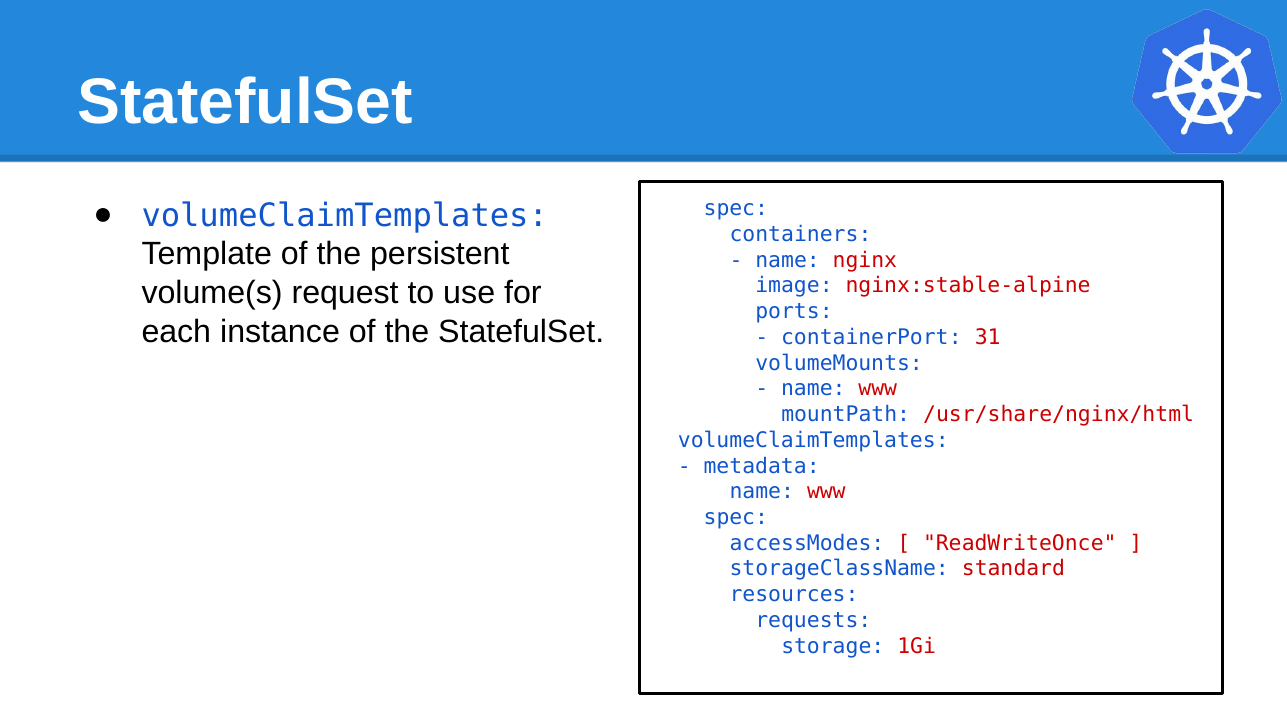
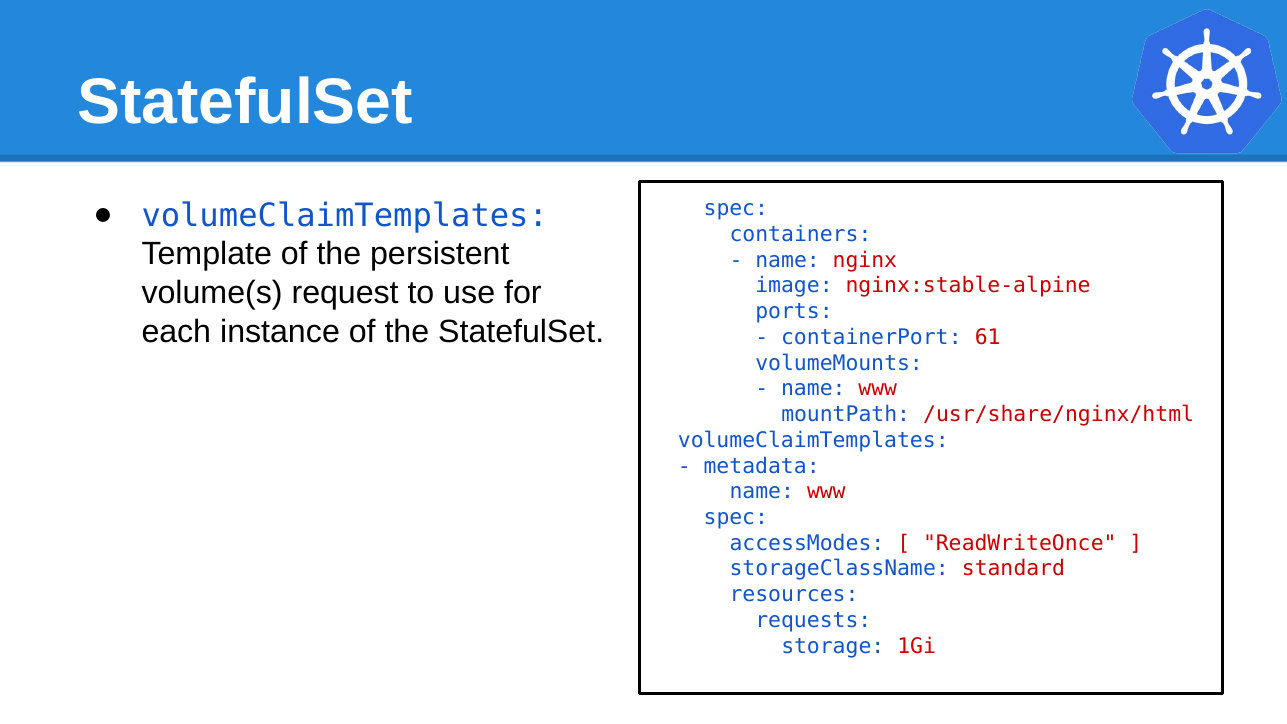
31: 31 -> 61 (988, 337)
